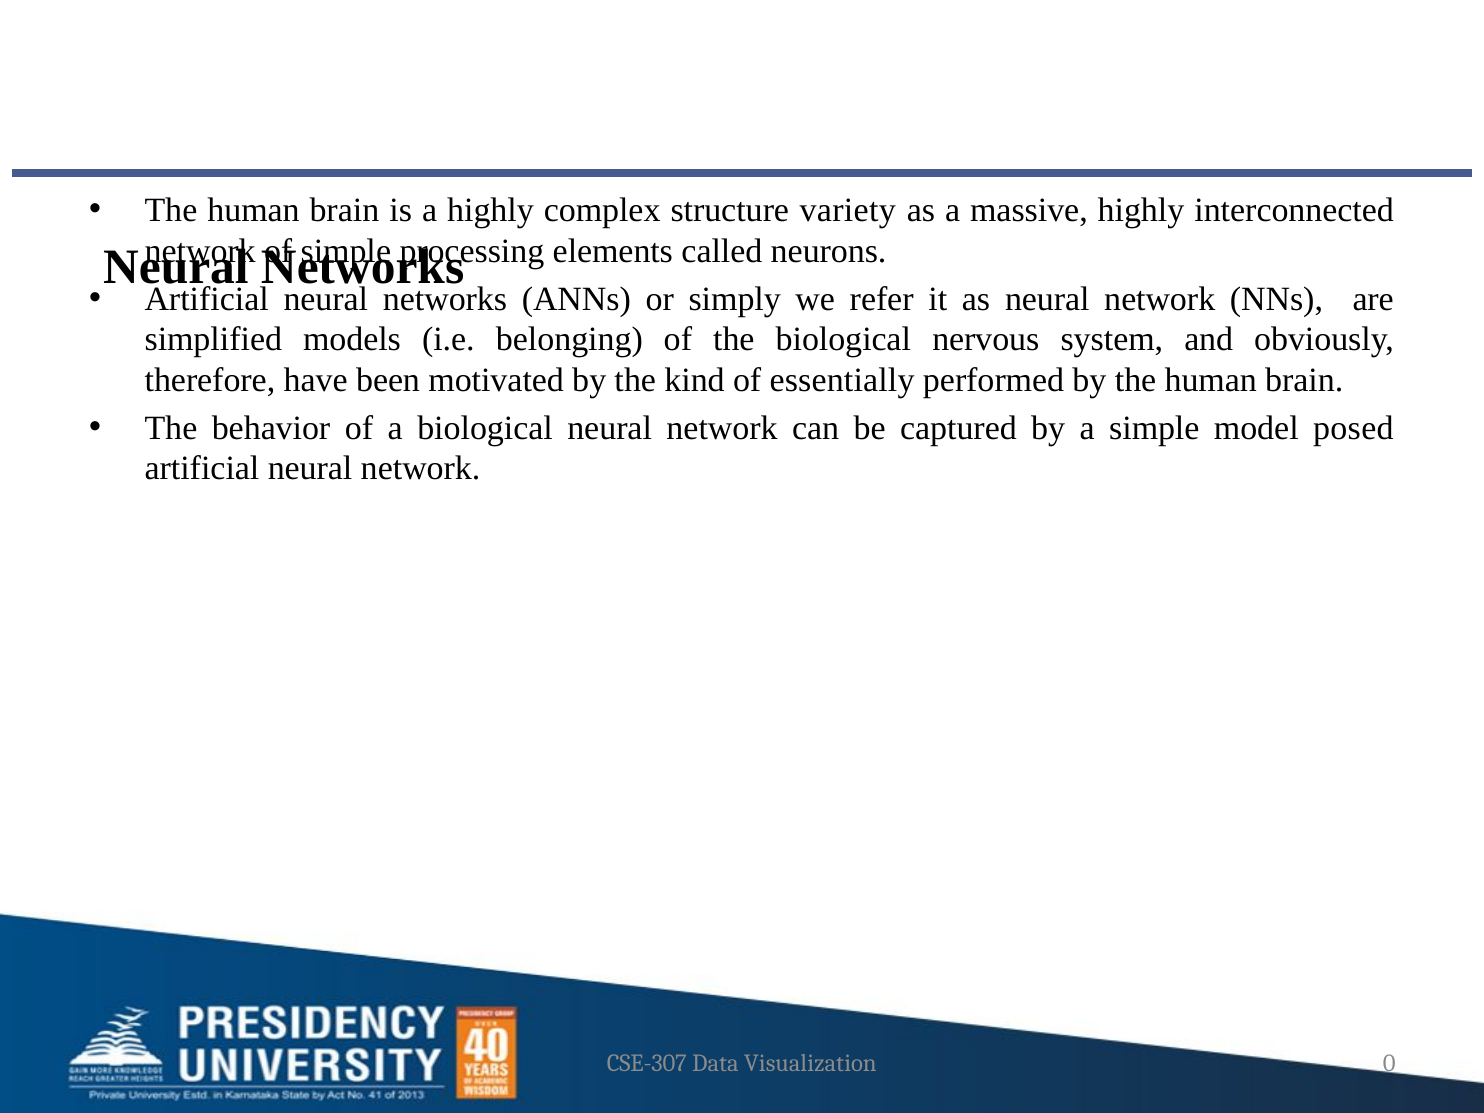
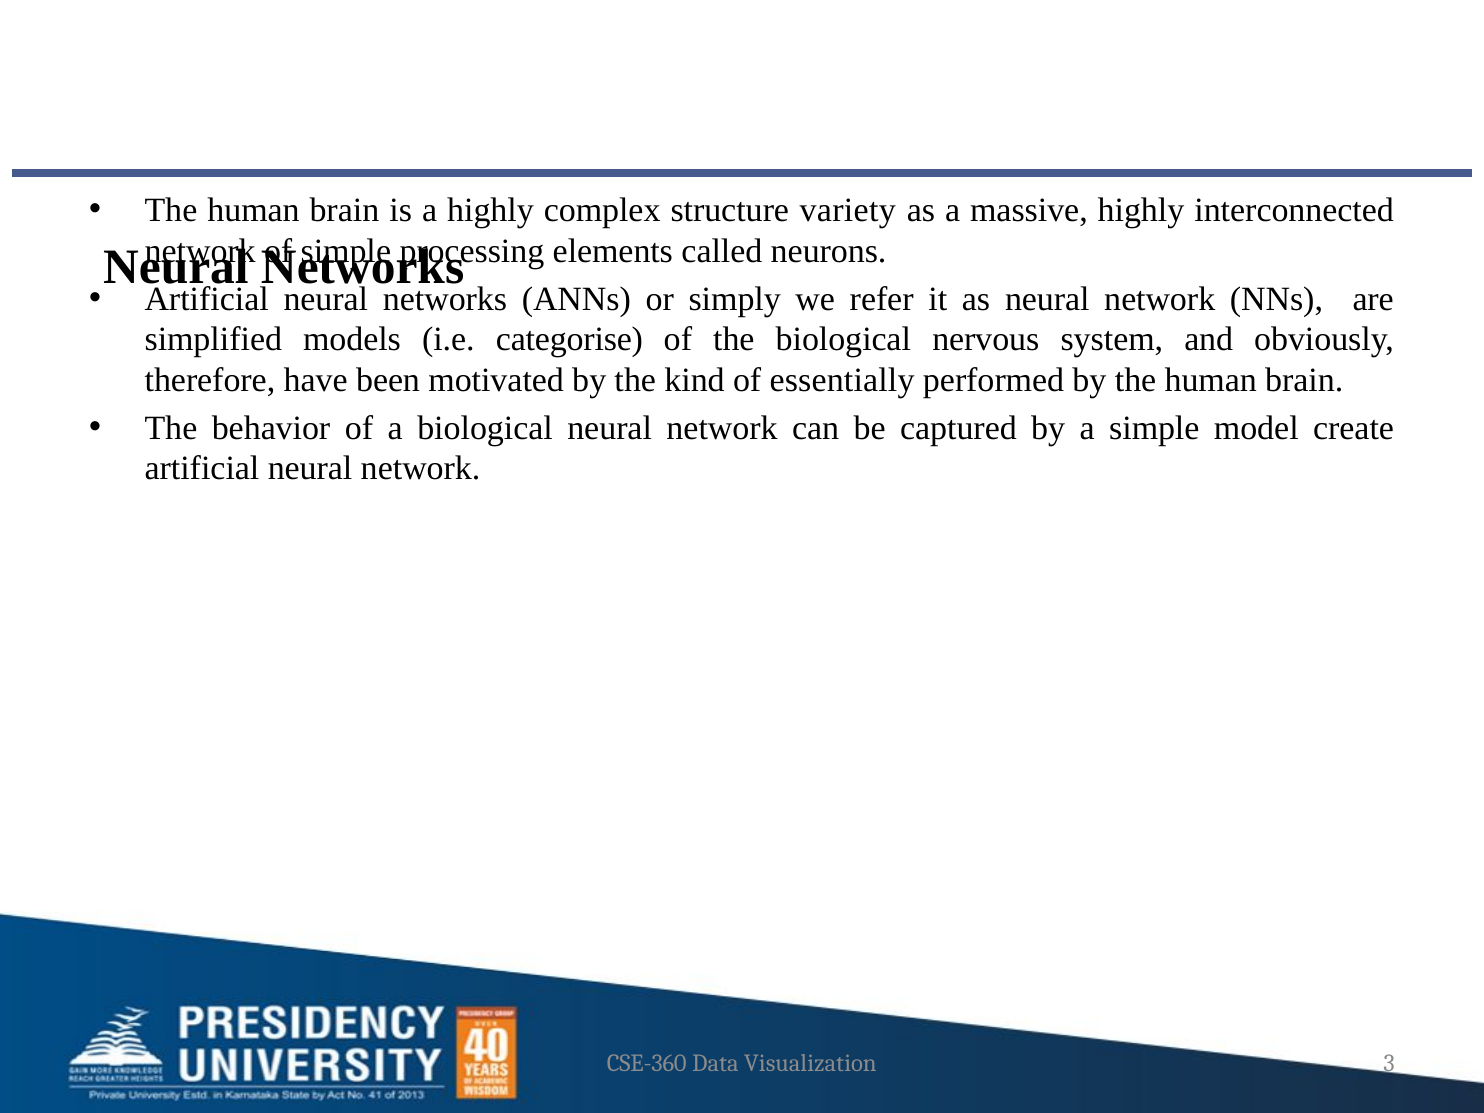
belonging: belonging -> categorise (570, 340)
posed: posed -> create (1354, 428)
CSE-307: CSE-307 -> CSE-360 (647, 1063)
0: 0 -> 3 (1389, 1063)
